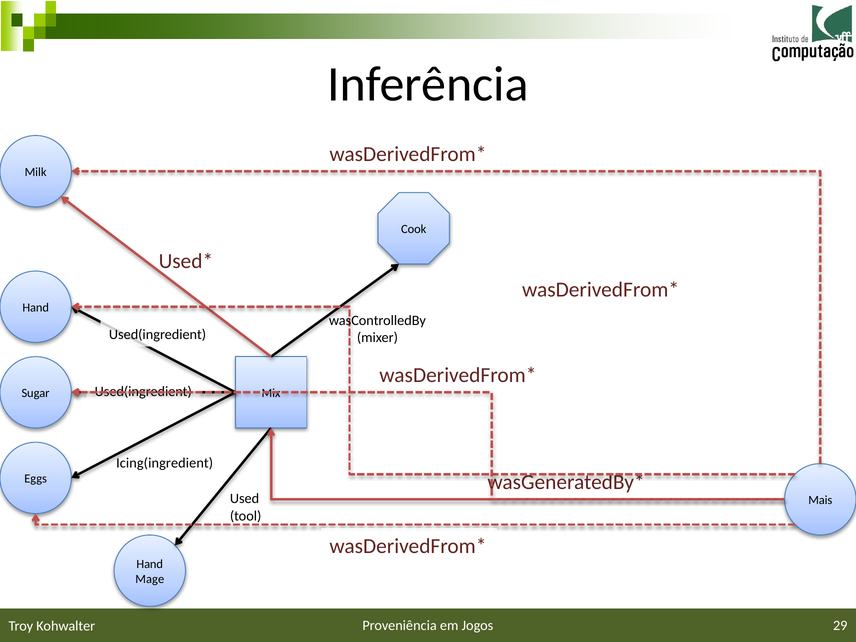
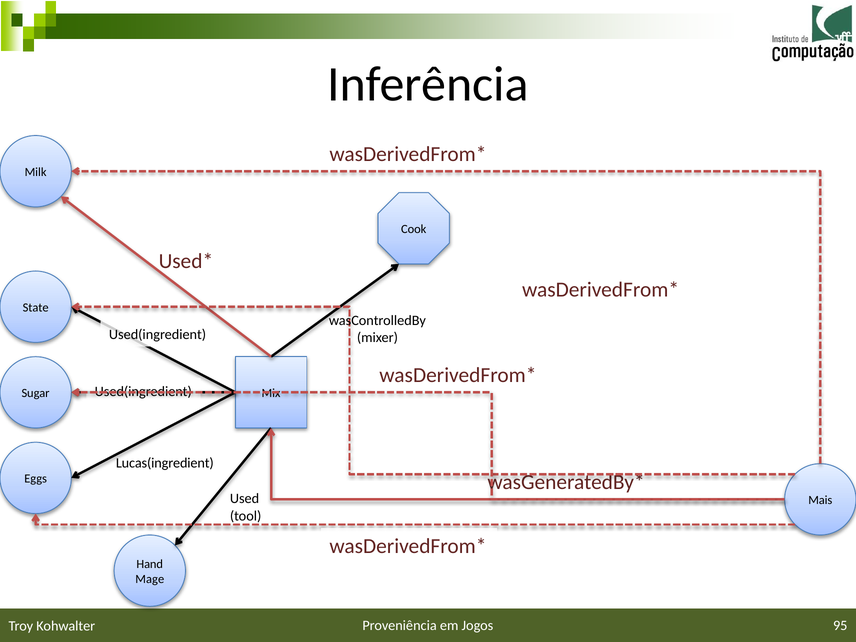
Hand: Hand -> State (36, 308)
Icing(ingredient: Icing(ingredient -> Lucas(ingredient (165, 463)
29: 29 -> 95 (840, 626)
